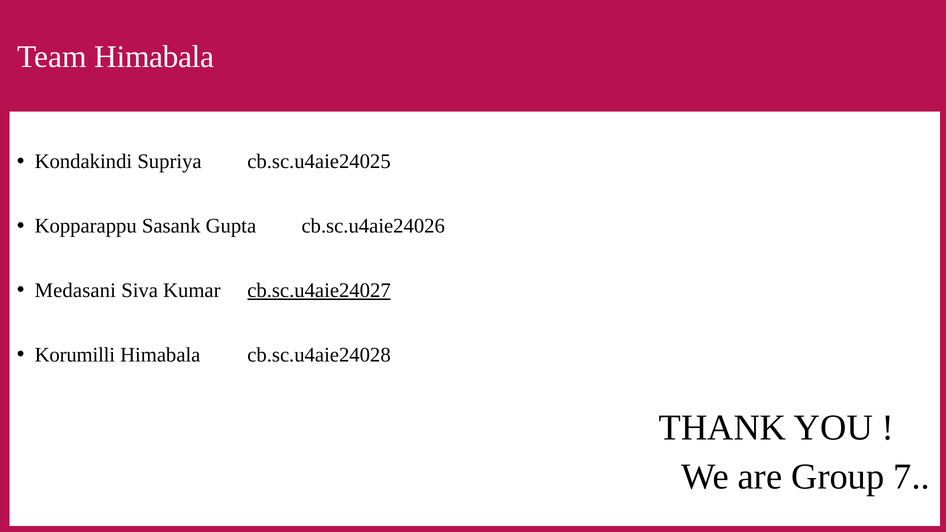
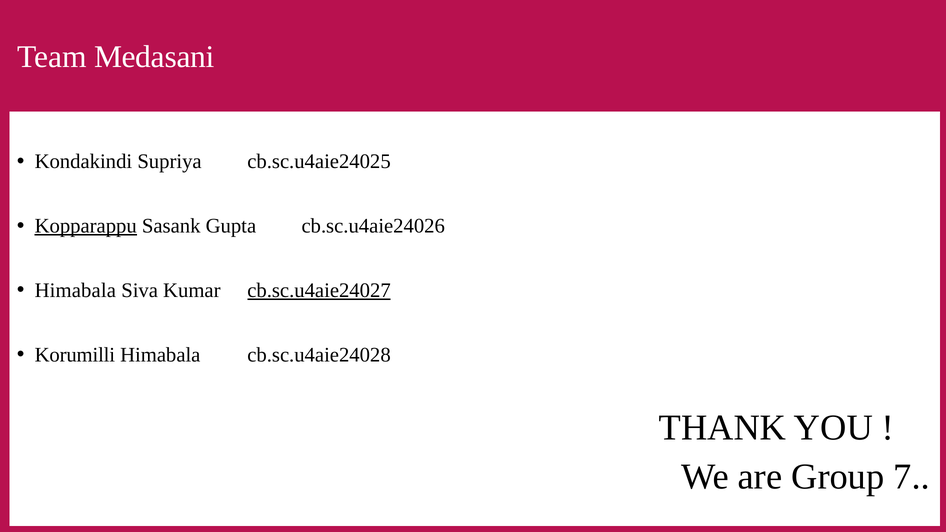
Team Himabala: Himabala -> Medasani (154, 57)
Kopparappu underline: none -> present (86, 226)
Medasani: Medasani -> Himabala (75, 290)
